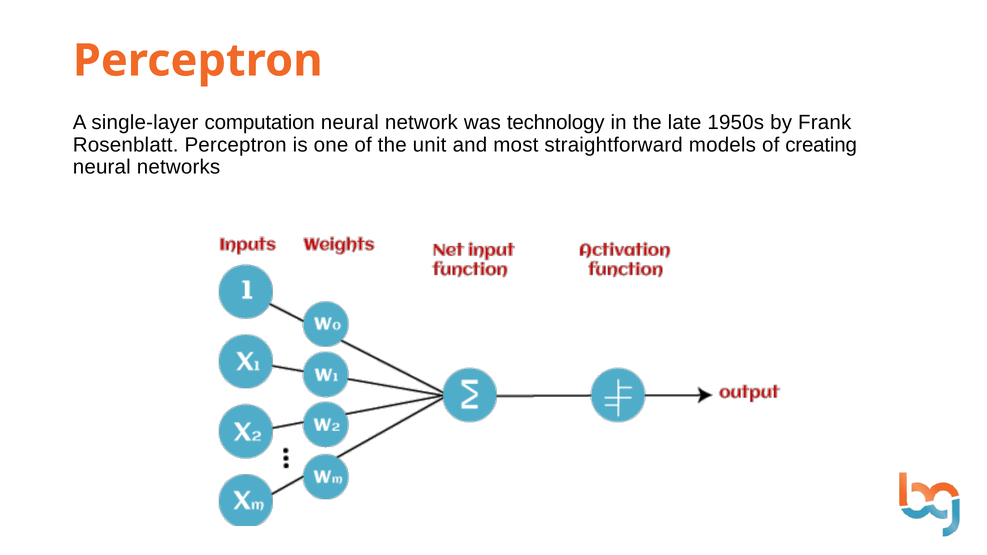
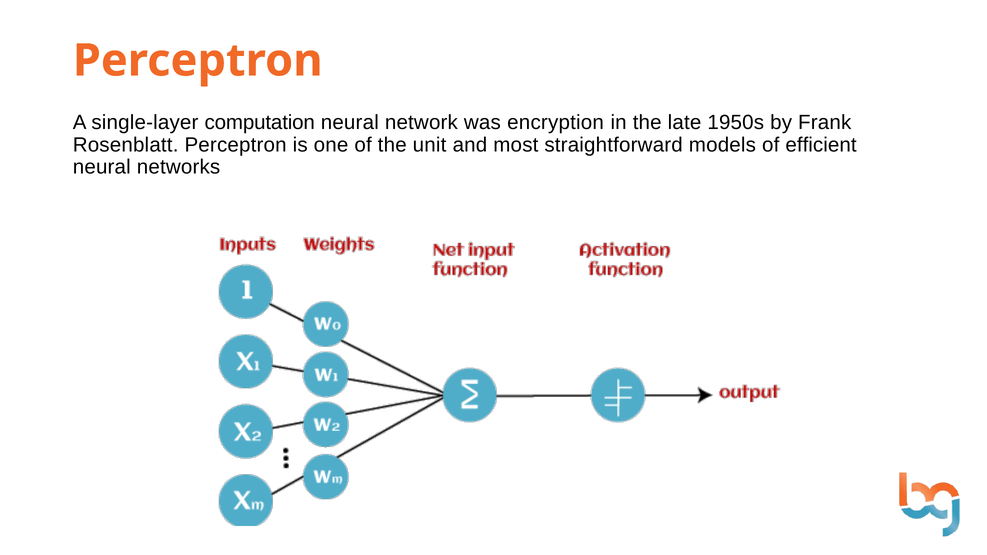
technology: technology -> encryption (556, 123)
creating: creating -> efficient (821, 145)
